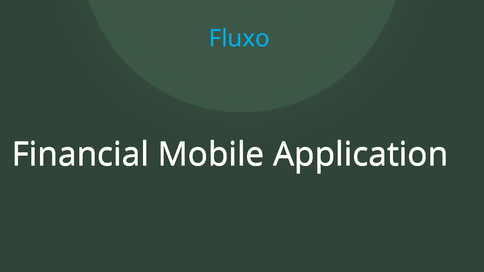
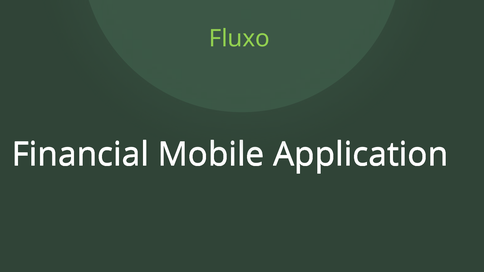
Fluxo colour: light blue -> light green (239, 39)
